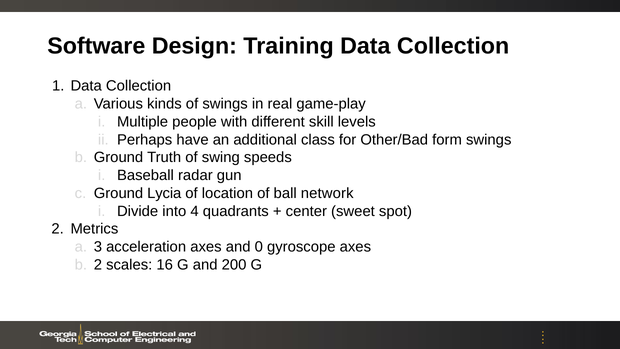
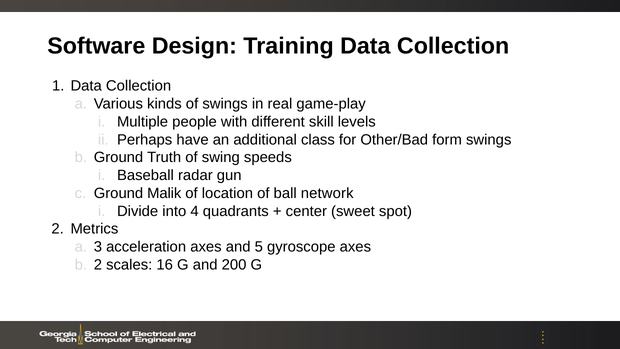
Lycia: Lycia -> Malik (164, 193)
0: 0 -> 5 (259, 247)
